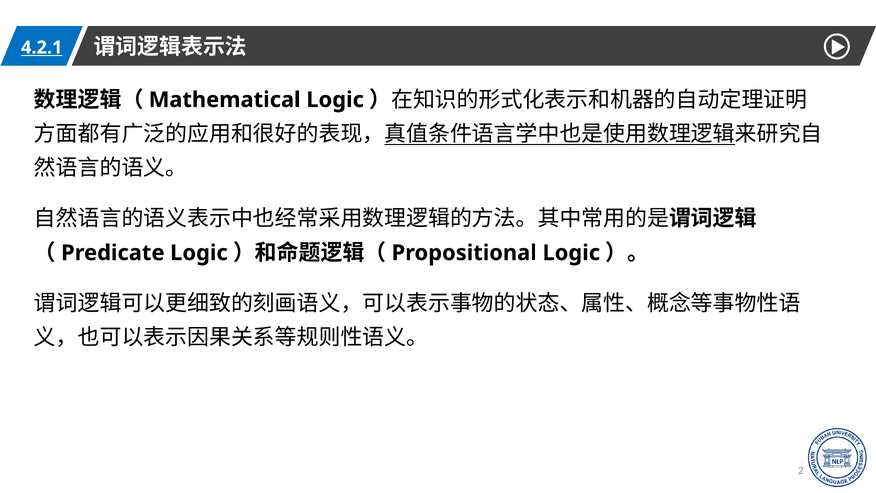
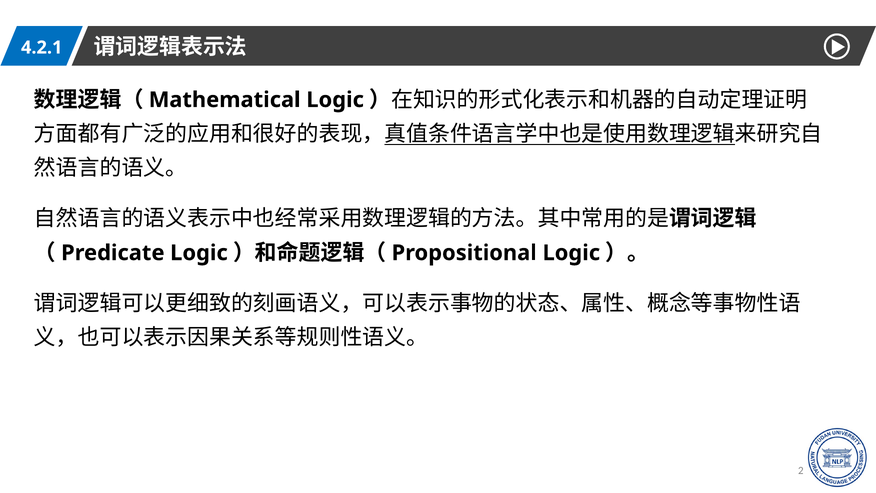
4.2.1 underline: present -> none (42, 48)
